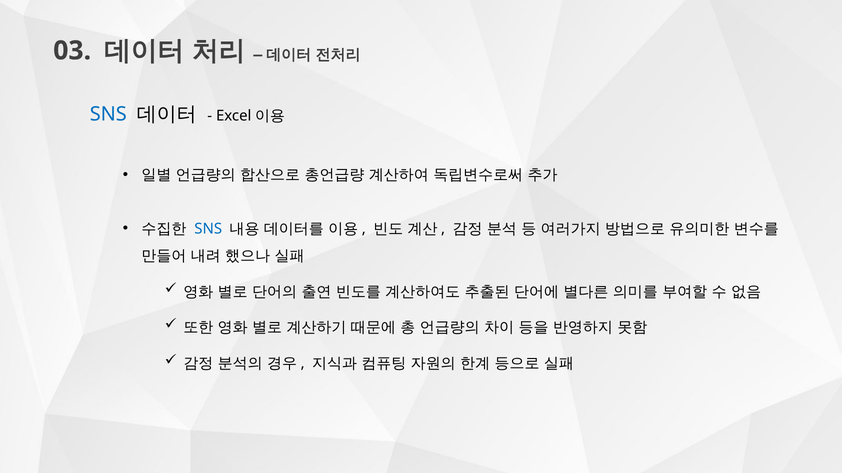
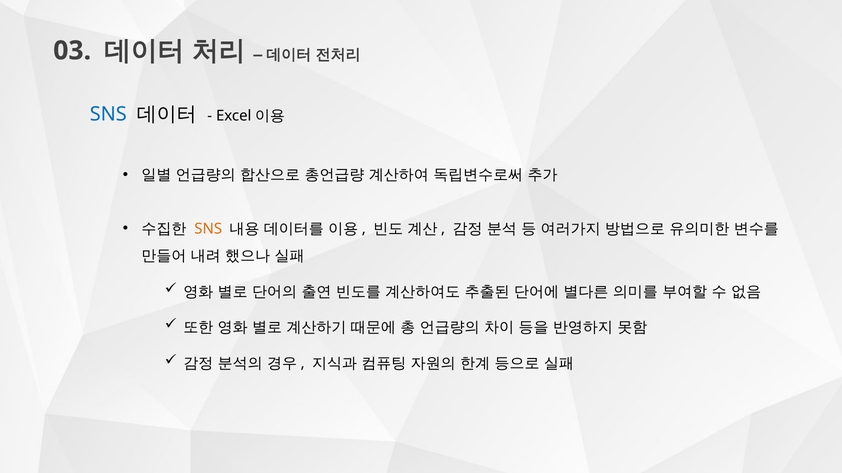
SNS colour: blue -> orange (208, 229)
